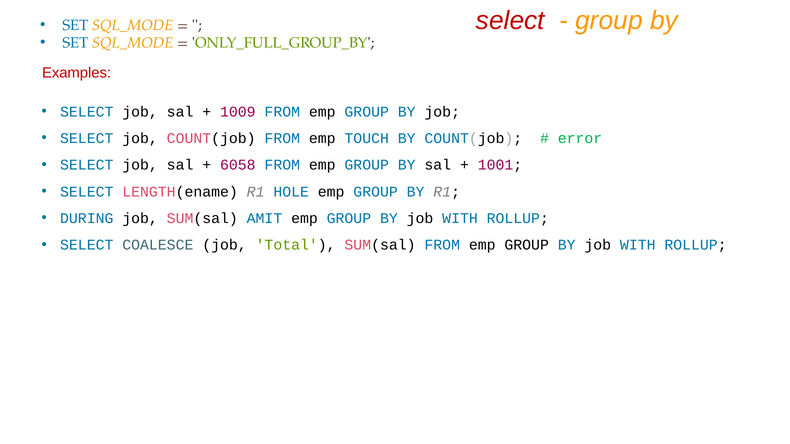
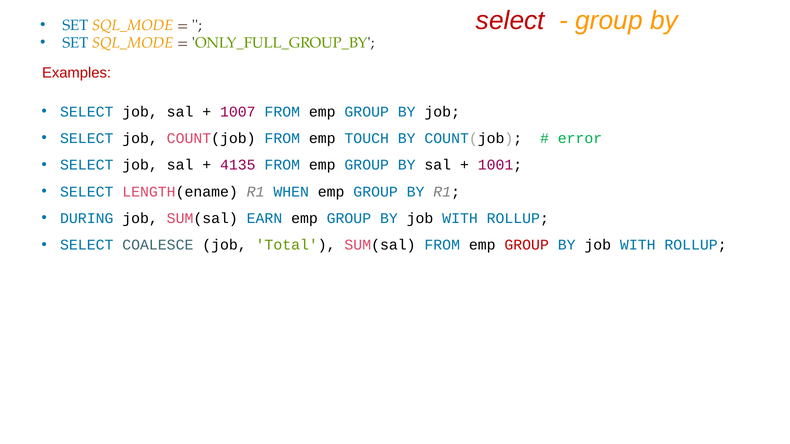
1009: 1009 -> 1007 (238, 112)
6058: 6058 -> 4135 (238, 165)
HOLE: HOLE -> WHEN (291, 192)
AMIT: AMIT -> EARN (264, 218)
GROUP colour: black -> red (527, 245)
